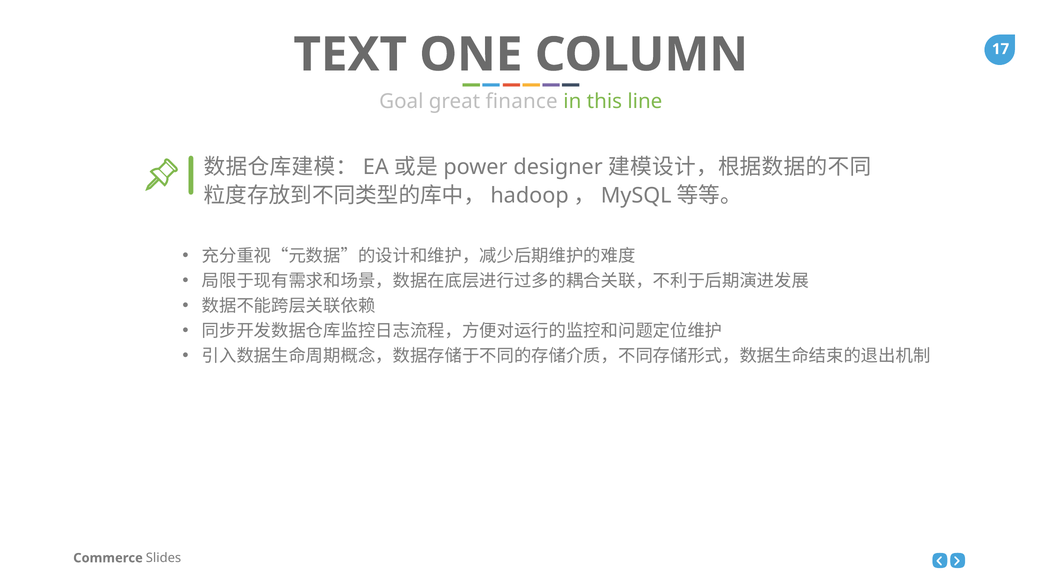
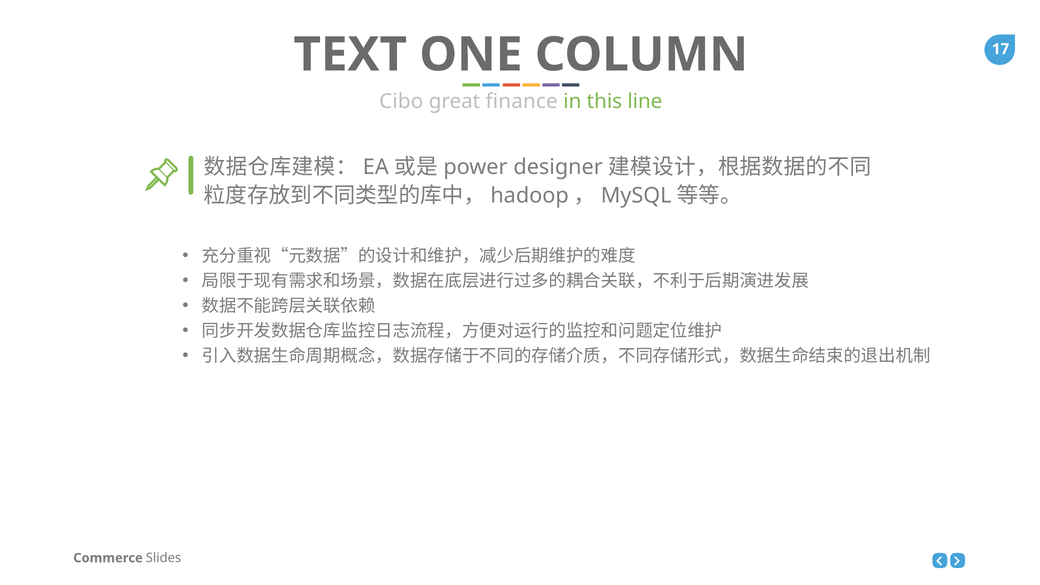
Goal: Goal -> Cibo (401, 102)
